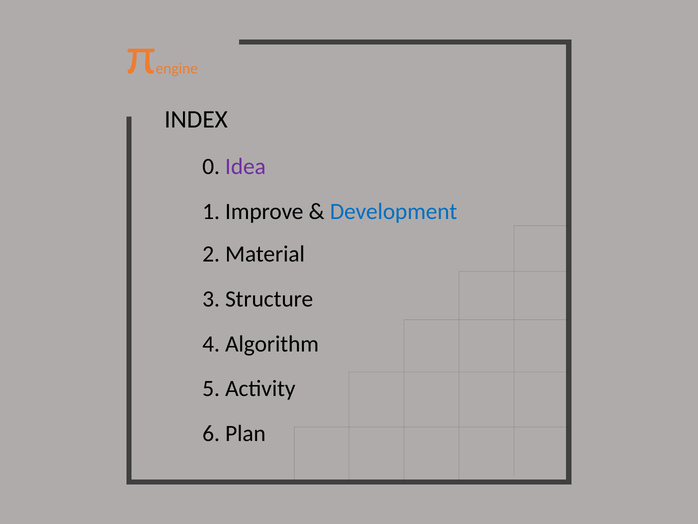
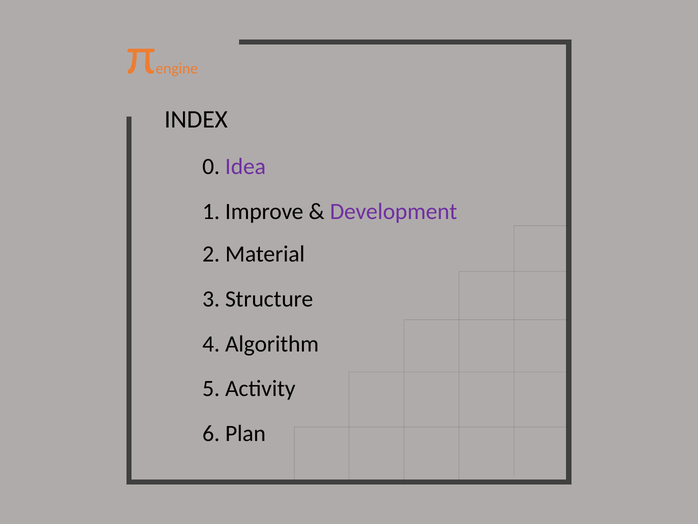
Development colour: blue -> purple (394, 211)
